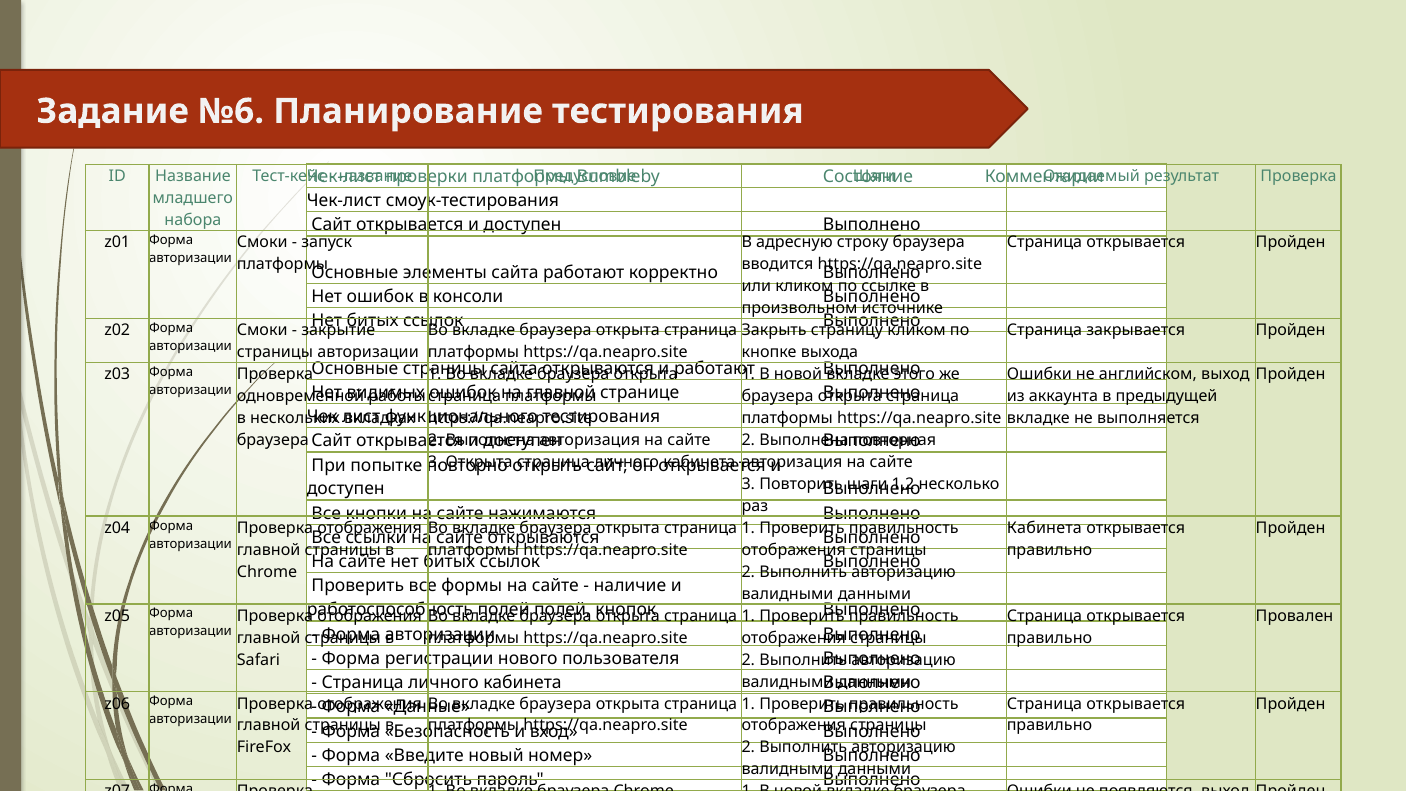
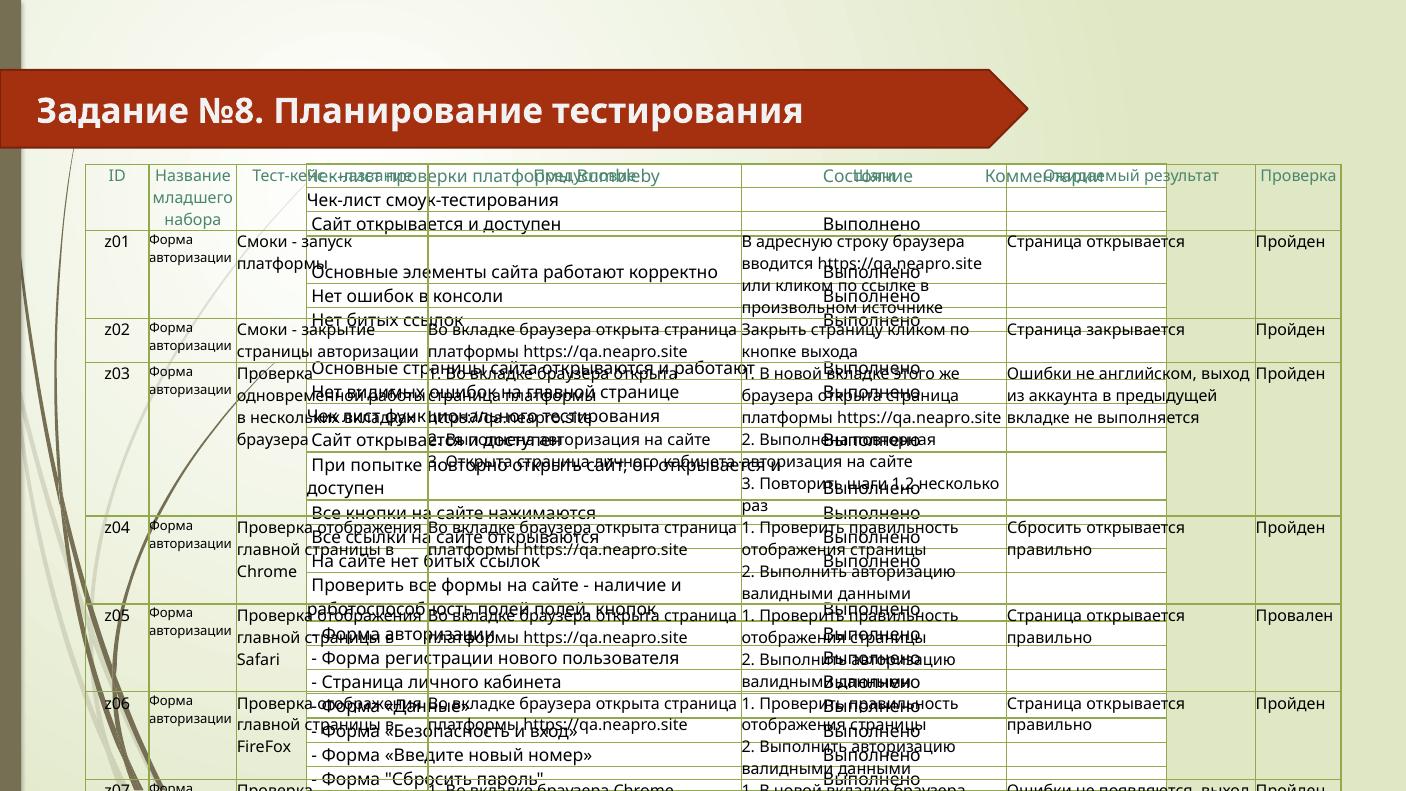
№6: №6 -> №8 (231, 111)
Кабинета: Кабинета -> Сбросить (1044, 528)
